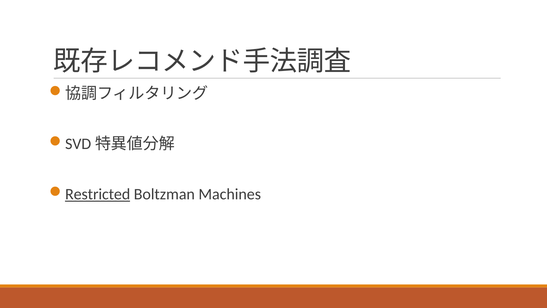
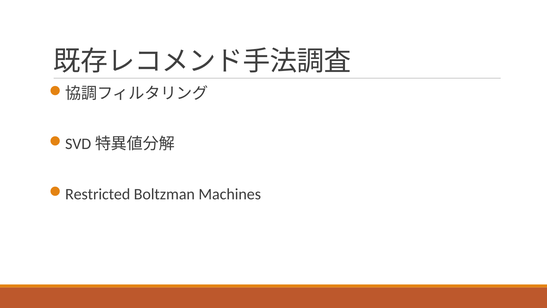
Restricted underline: present -> none (98, 194)
